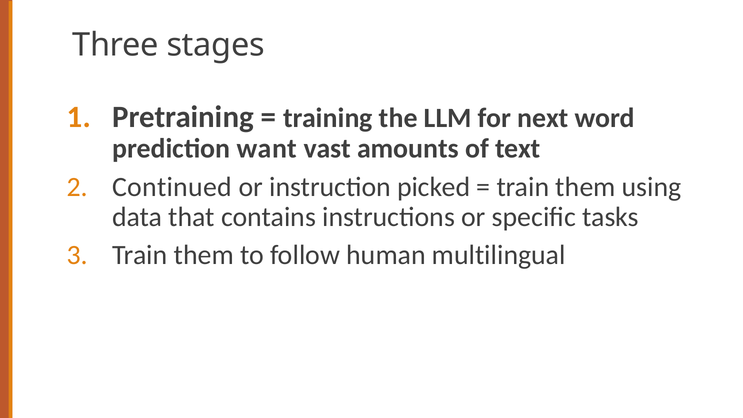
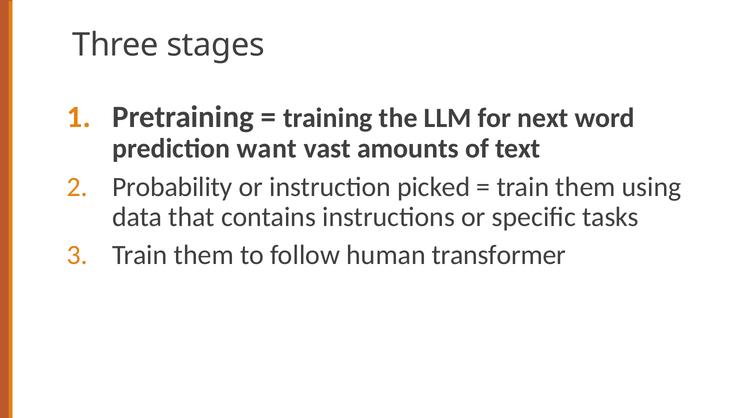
Continued: Continued -> Probability (172, 187)
multilingual: multilingual -> transformer (499, 255)
